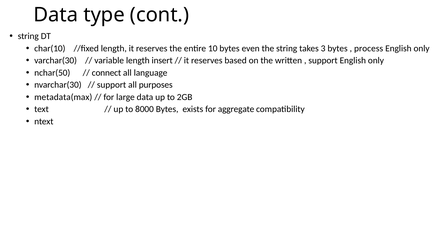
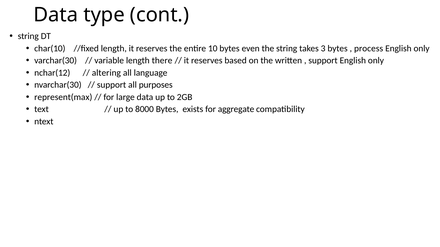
insert: insert -> there (162, 61)
nchar(50: nchar(50 -> nchar(12 (52, 73)
connect: connect -> altering (106, 73)
metadata(max: metadata(max -> represent(max (63, 97)
